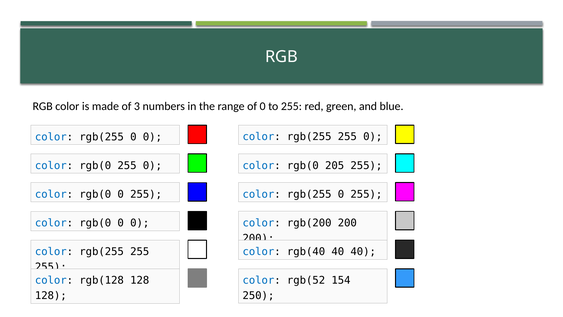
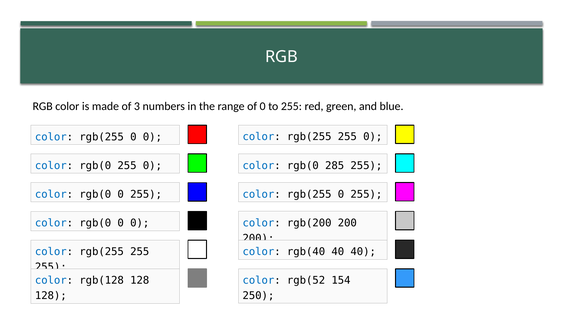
205: 205 -> 285 (335, 165)
